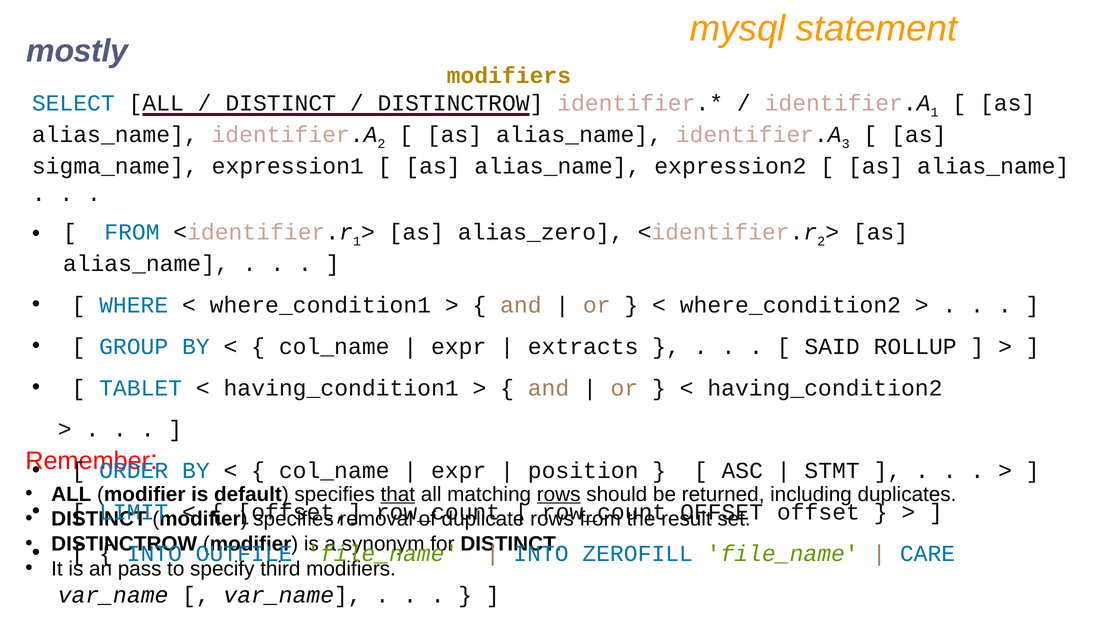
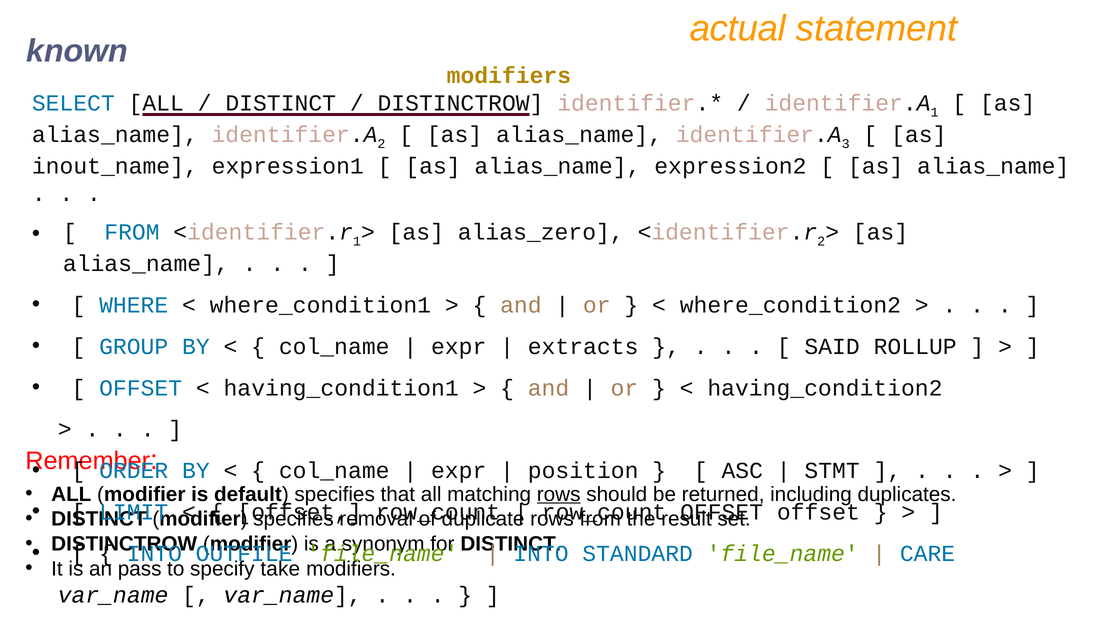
mysql: mysql -> actual (738, 29)
mostly: mostly -> known (77, 51)
sigma_name: sigma_name -> inout_name (115, 166)
TABLET: TABLET -> OFFSET (141, 388)
that underline: present -> none (398, 494)
ZEROFILL: ZEROFILL -> STANDARD (638, 554)
third: third -> take (280, 569)
